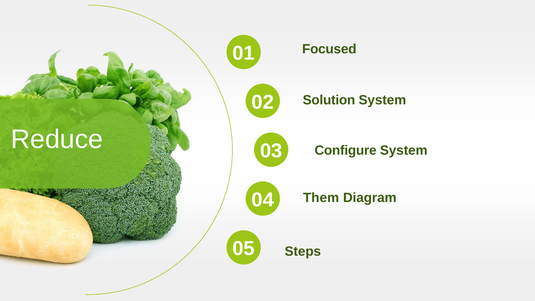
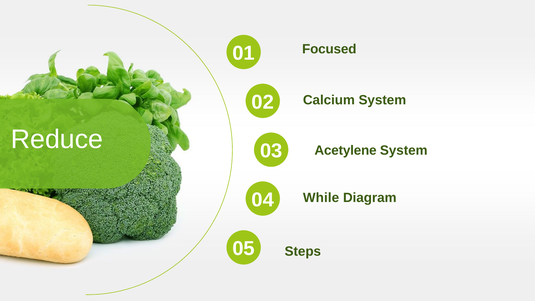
Solution: Solution -> Calcium (329, 100)
Configure: Configure -> Acetylene (346, 150)
Them: Them -> While (321, 198)
